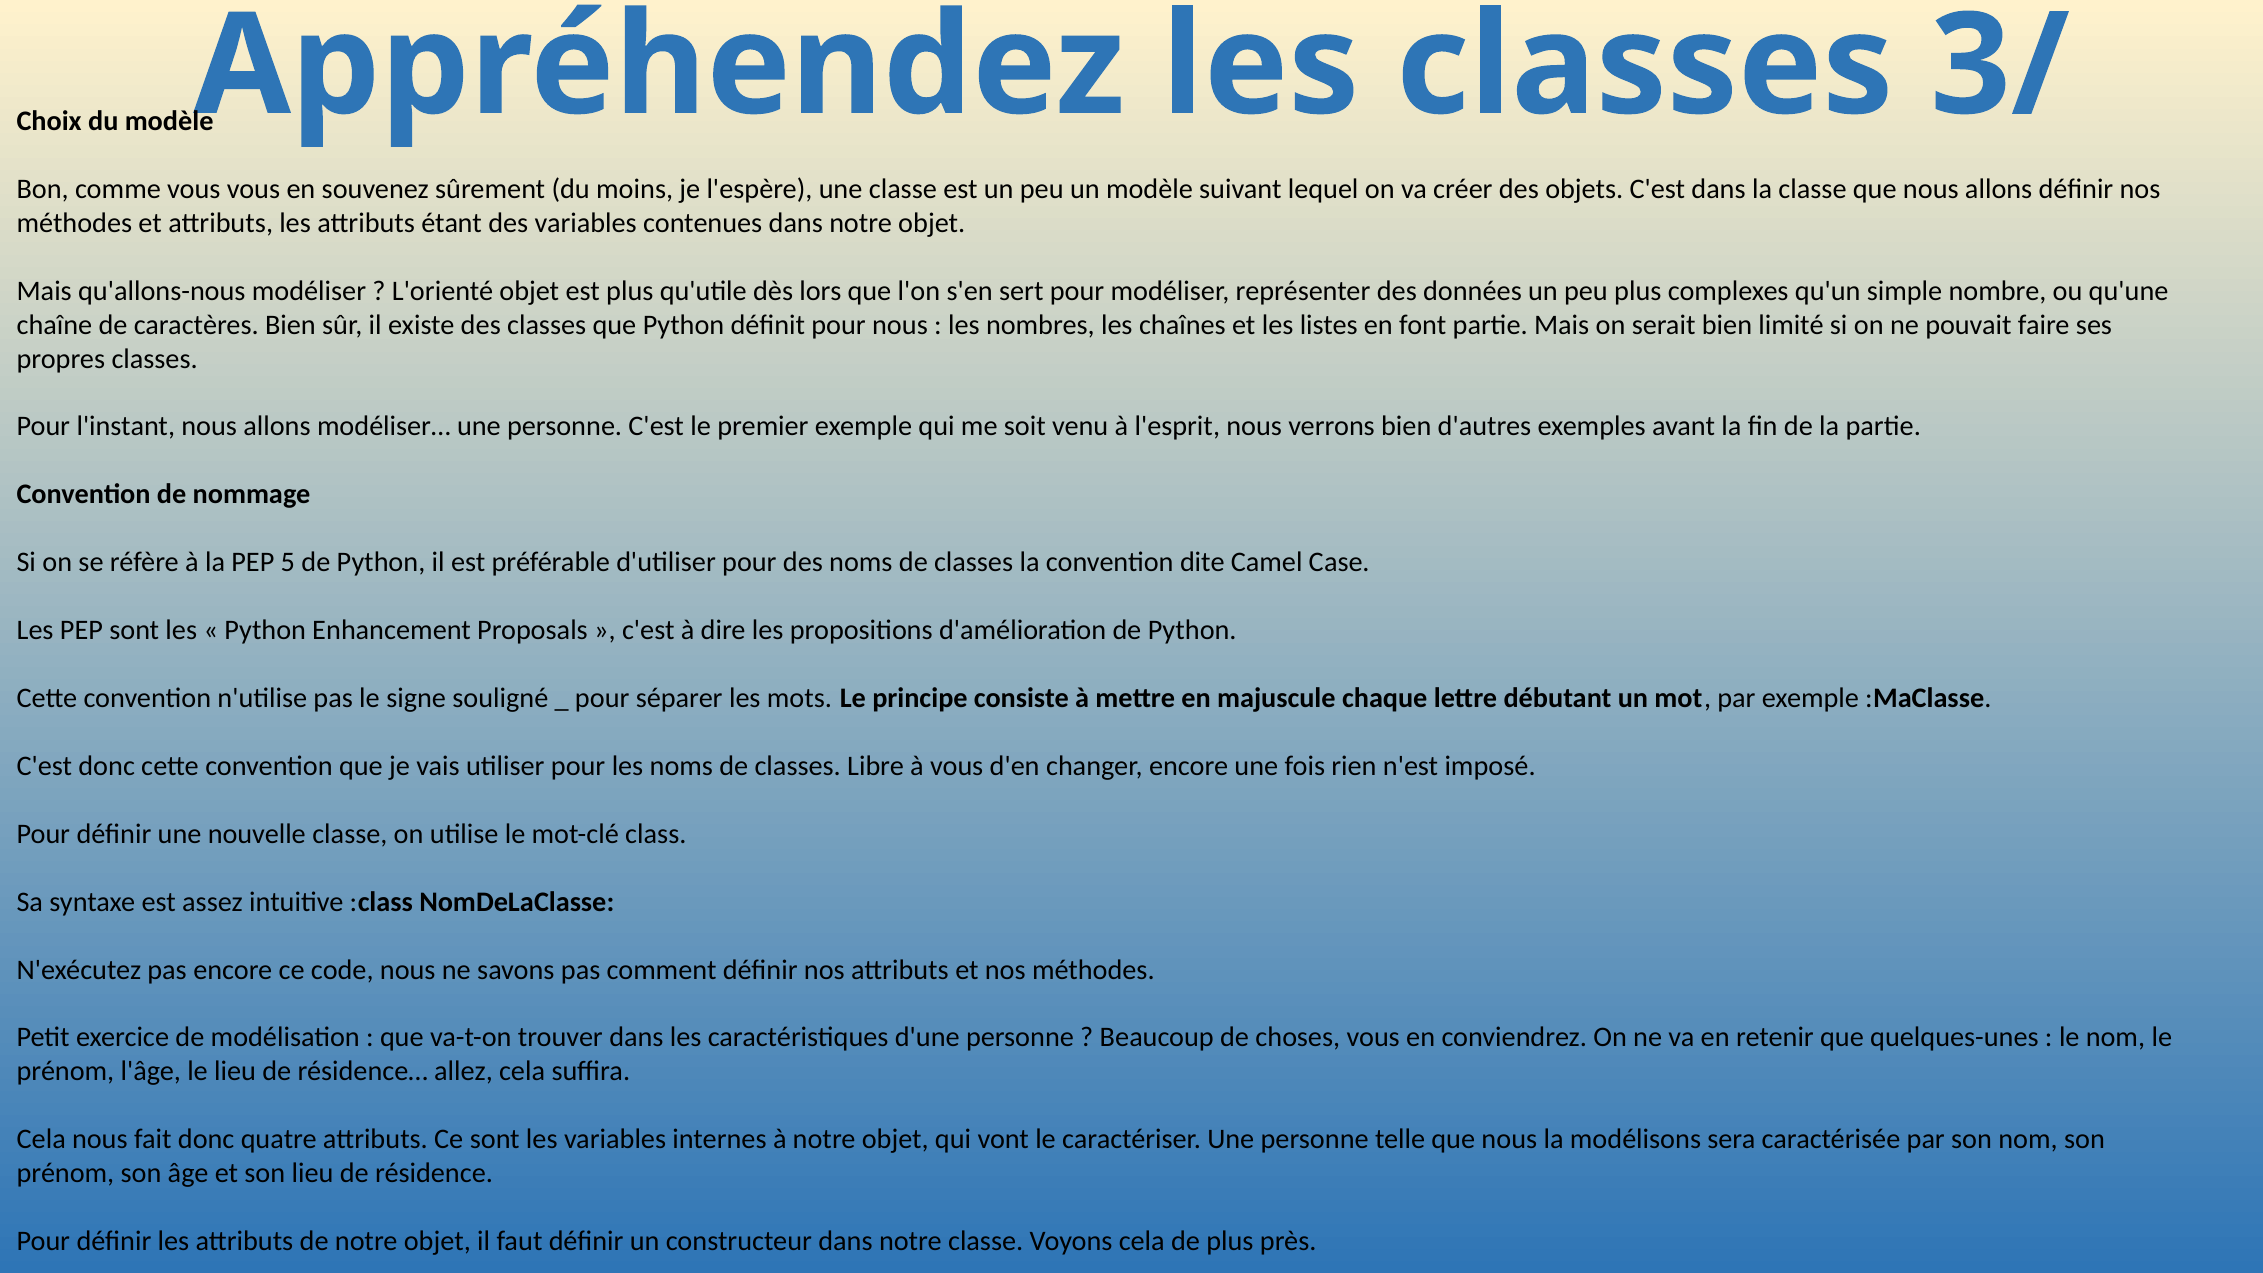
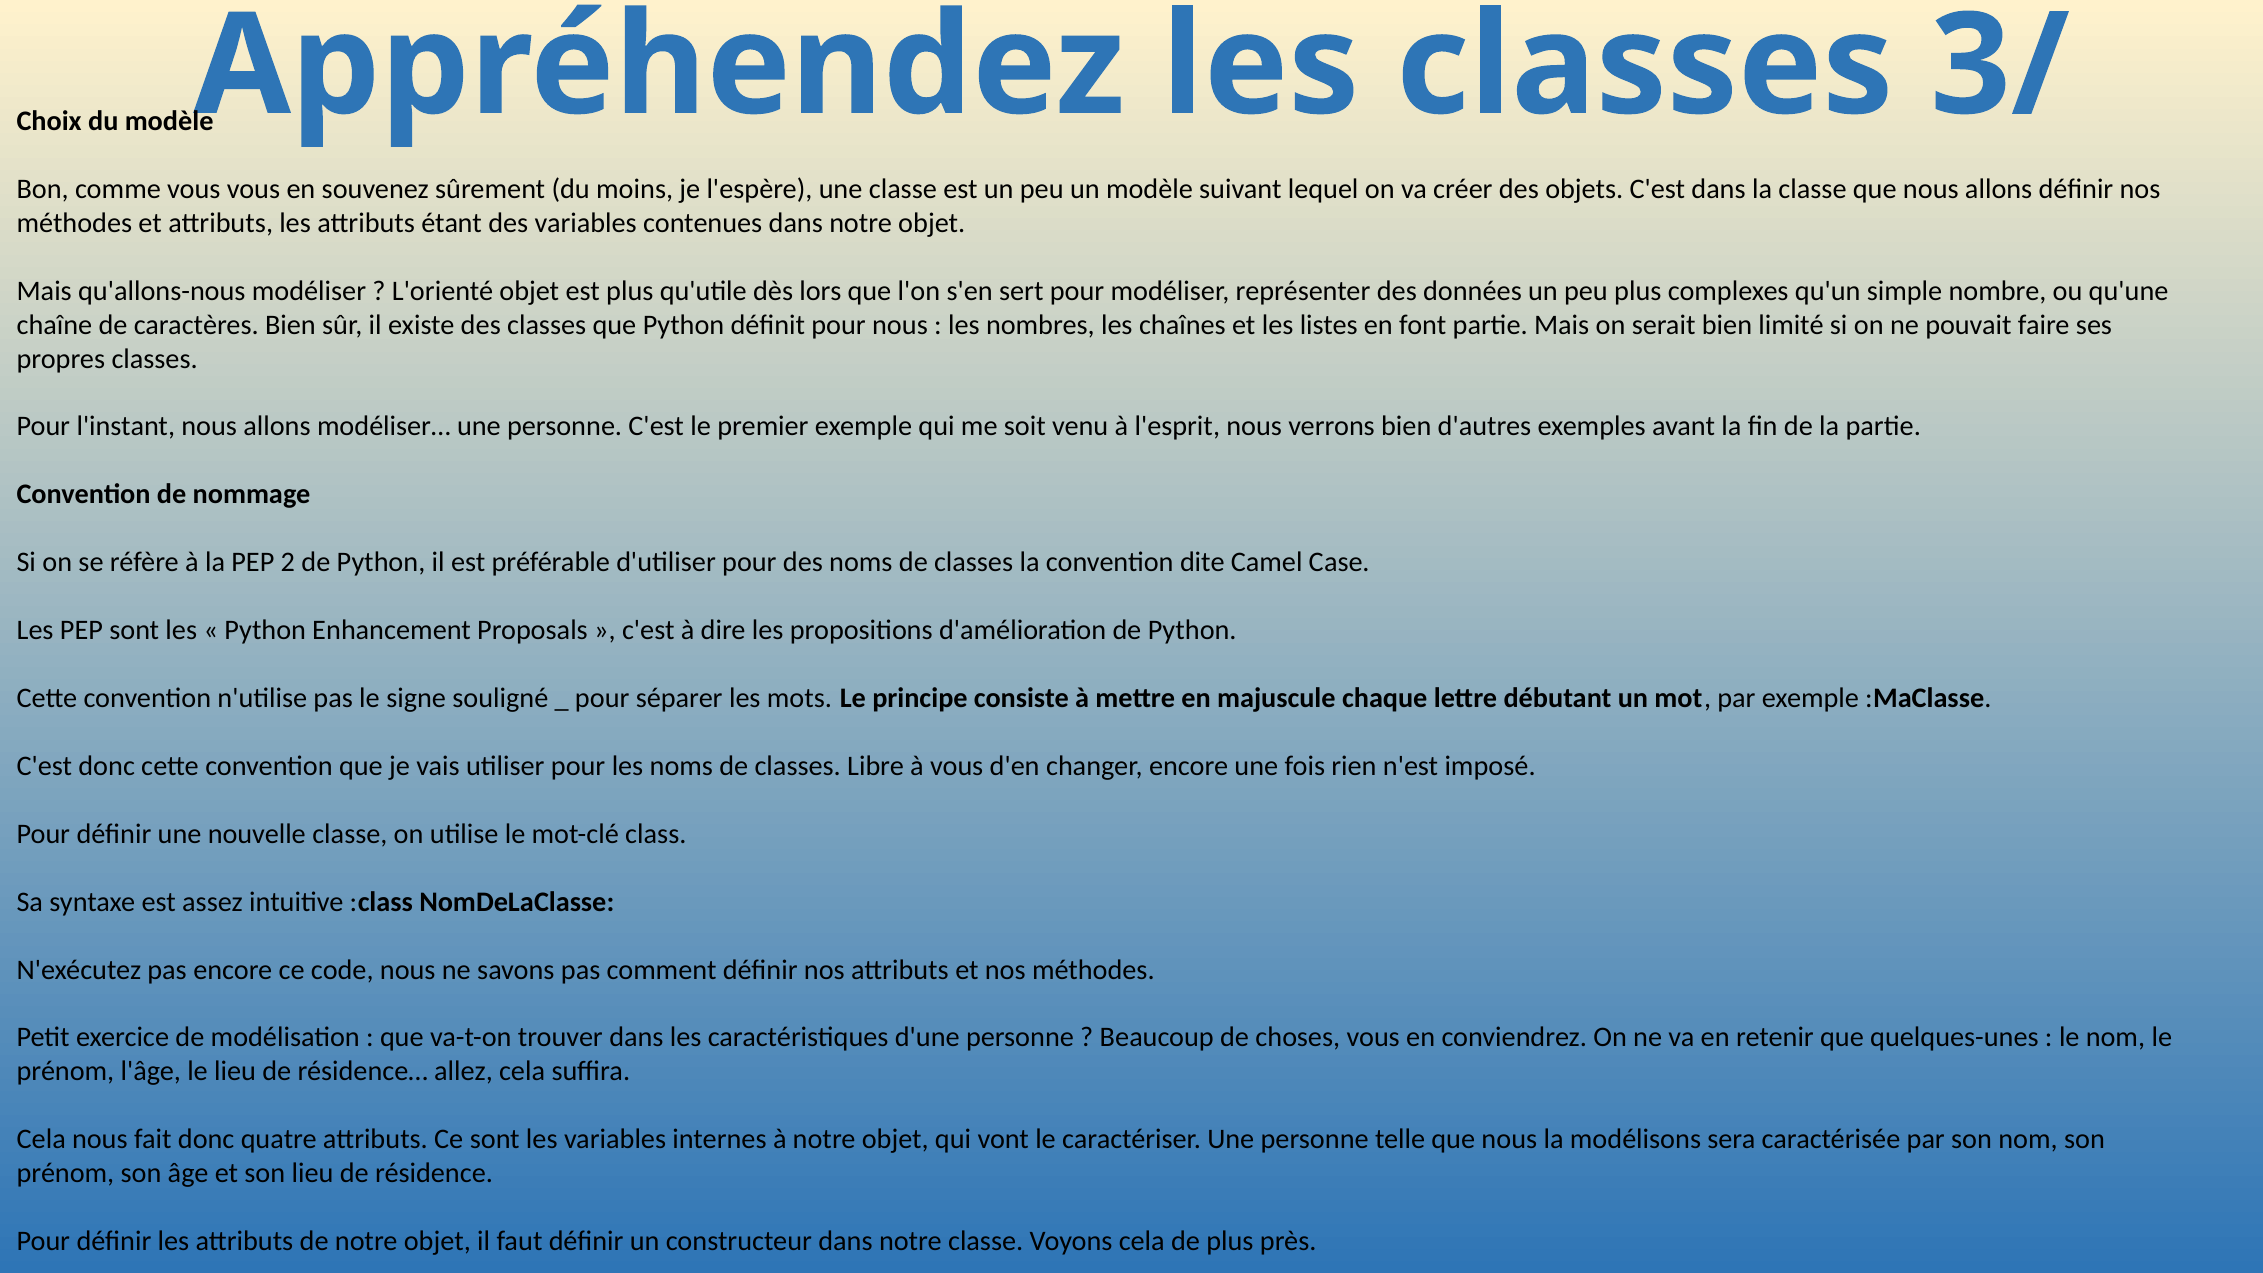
5: 5 -> 2 (288, 562)
